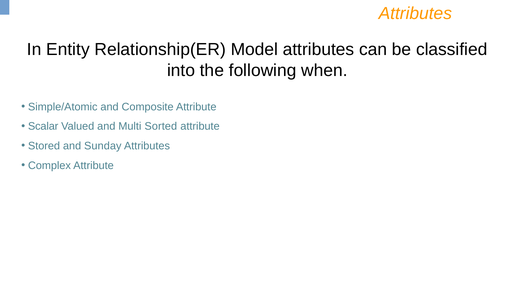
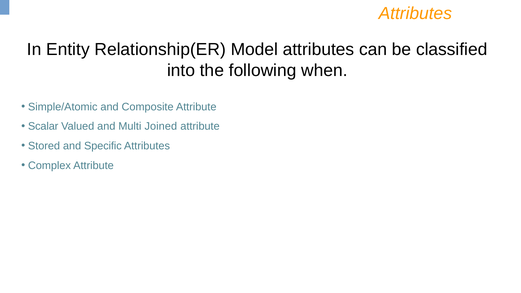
Sorted: Sorted -> Joined (161, 126)
Sunday: Sunday -> Specific (103, 146)
